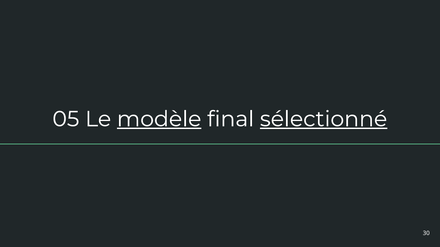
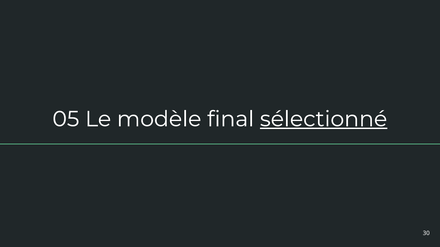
modèle underline: present -> none (159, 119)
